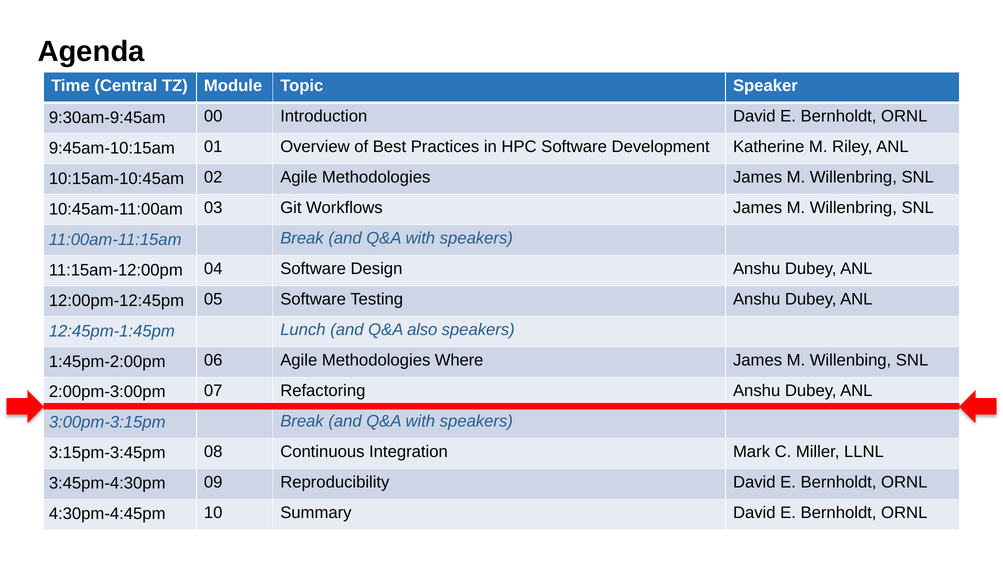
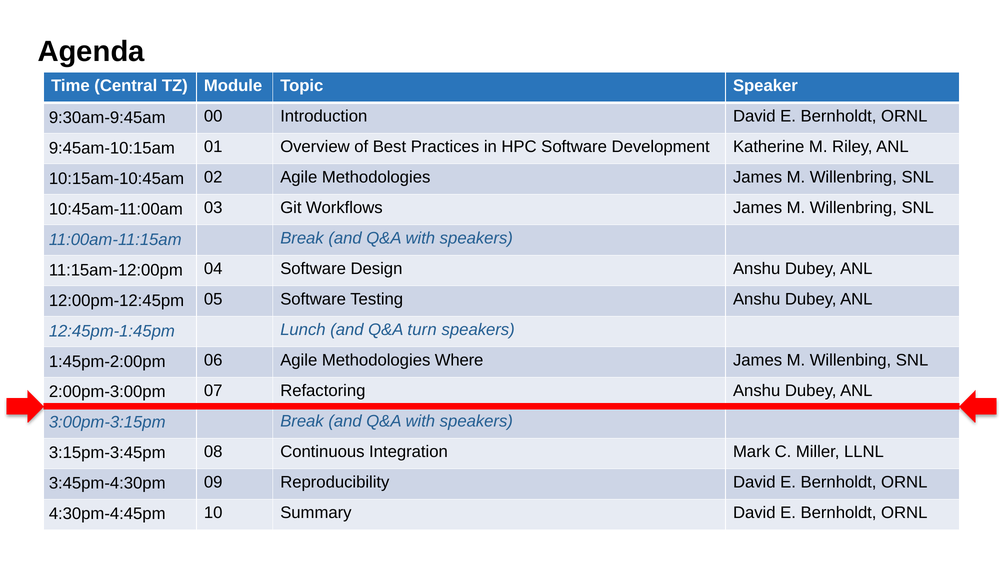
also: also -> turn (422, 330)
